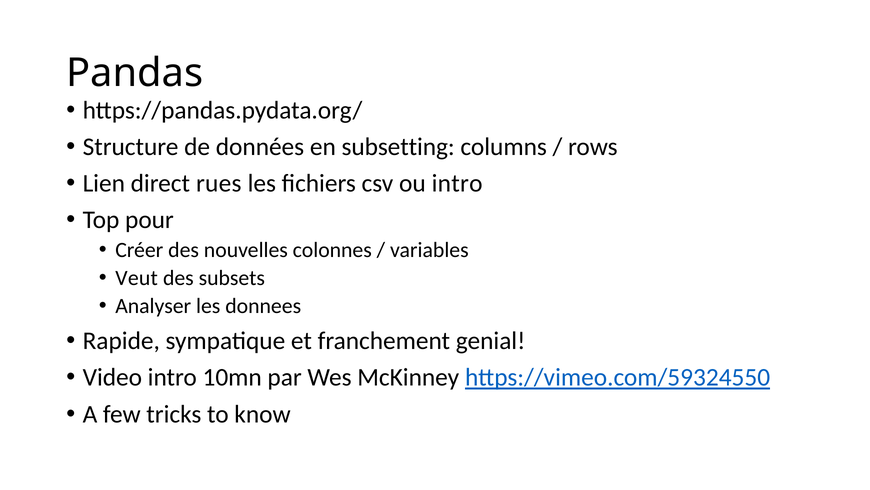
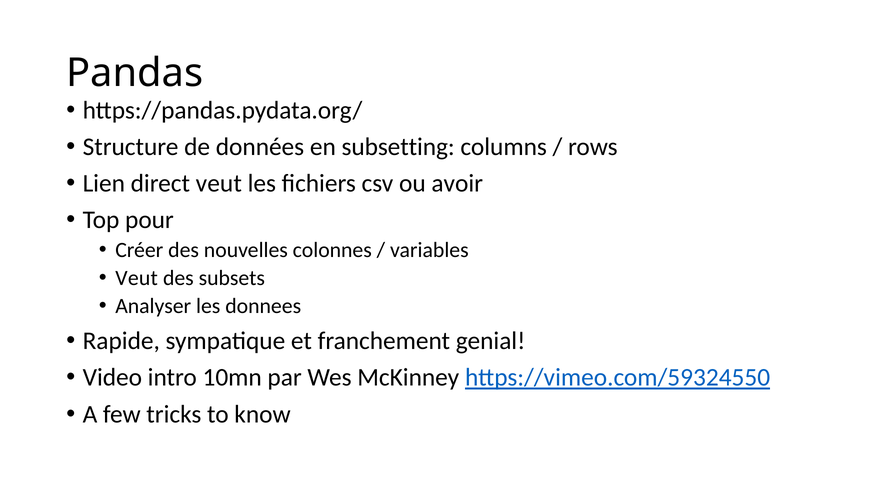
direct rues: rues -> veut (219, 183)
ou intro: intro -> avoir (457, 183)
